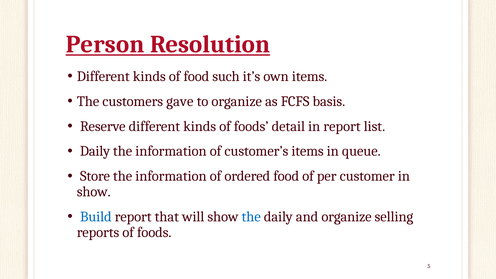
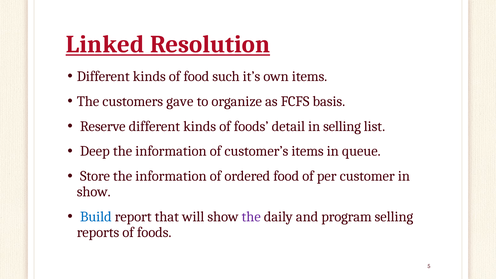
Person: Person -> Linked (105, 44)
in report: report -> selling (342, 126)
Daily: Daily -> Deep (95, 151)
the colour: blue -> purple (251, 217)
and organize: organize -> program (347, 217)
